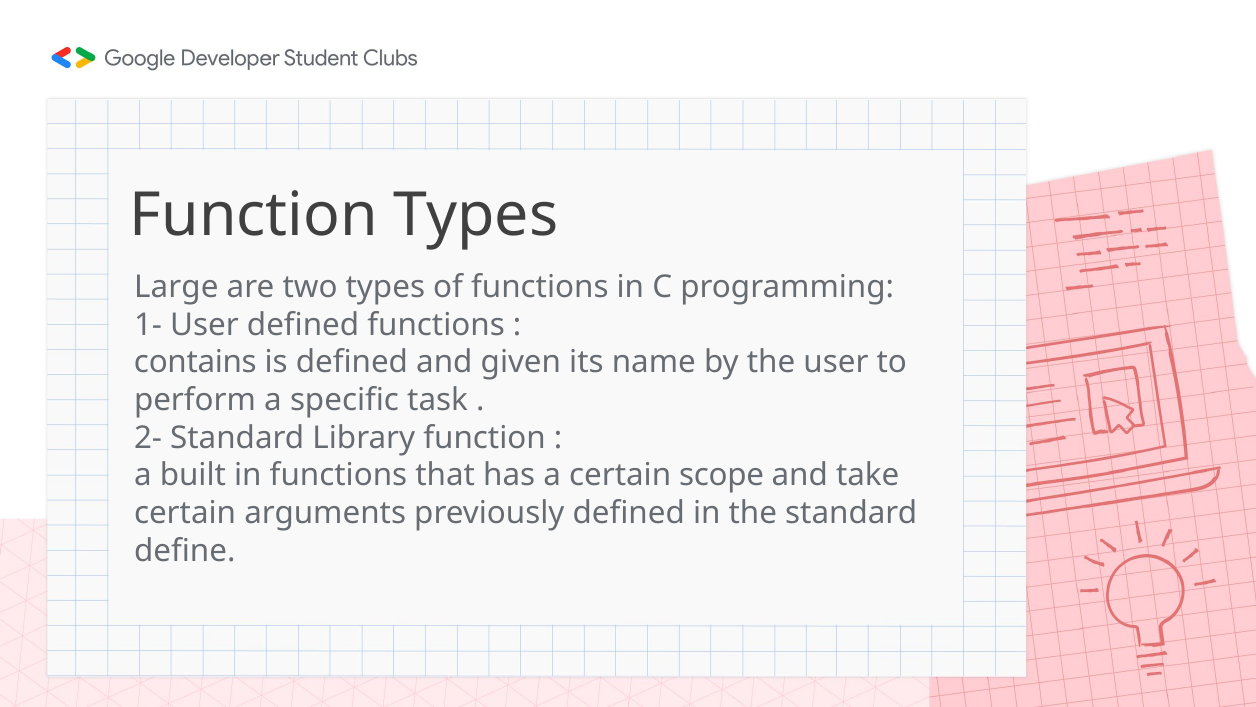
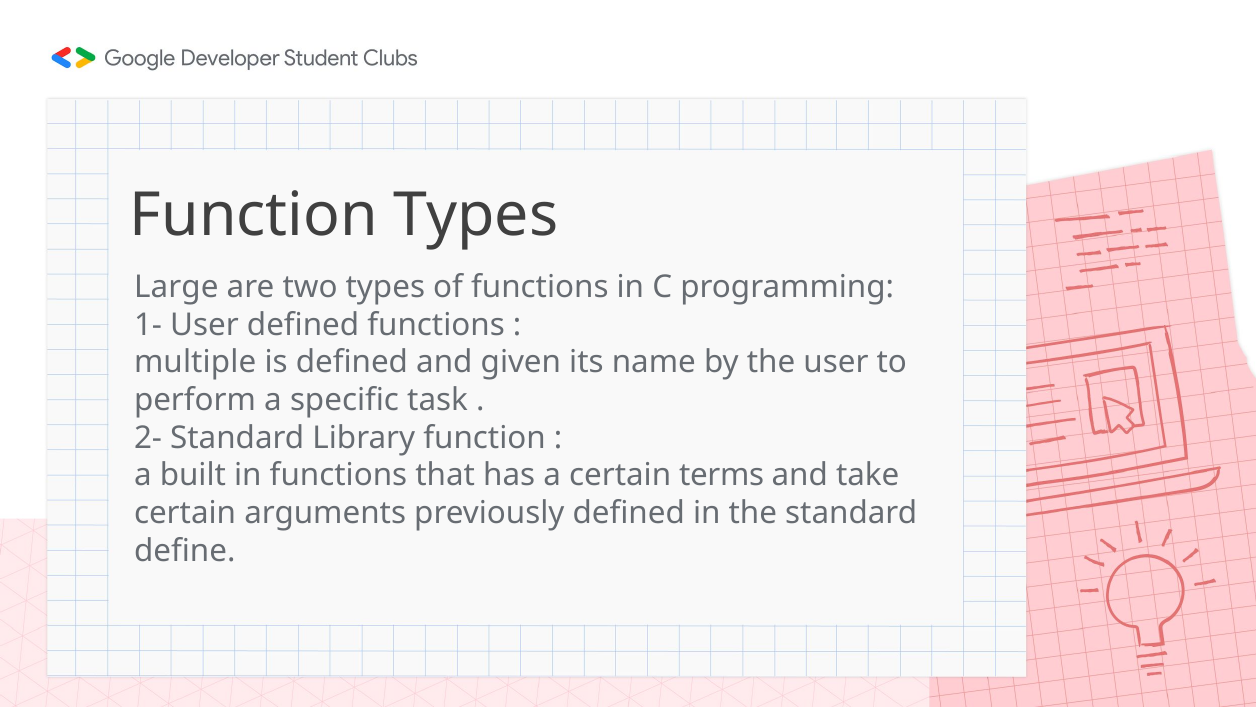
contains: contains -> multiple (195, 362)
scope: scope -> terms (722, 475)
